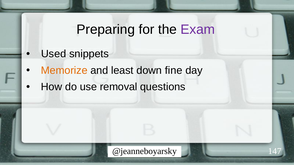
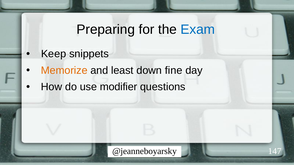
Exam colour: purple -> blue (198, 29)
Used: Used -> Keep (54, 54)
removal: removal -> modifier (119, 87)
